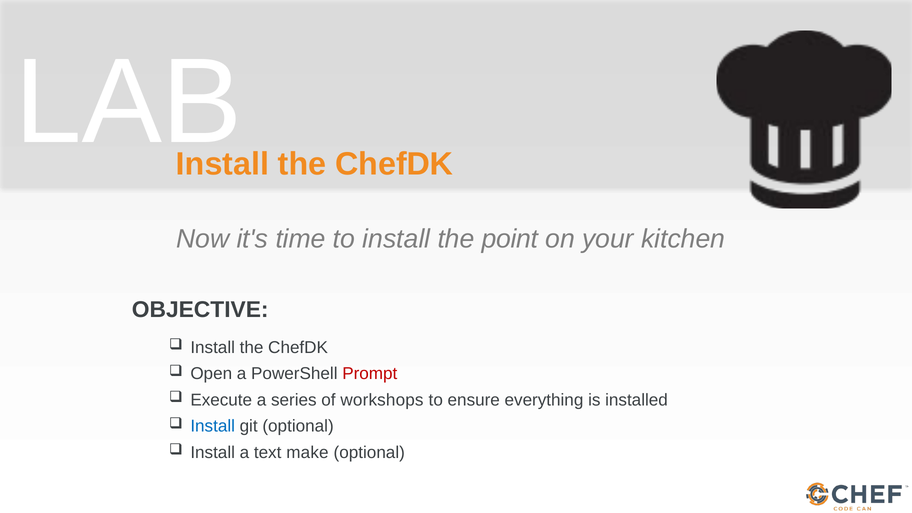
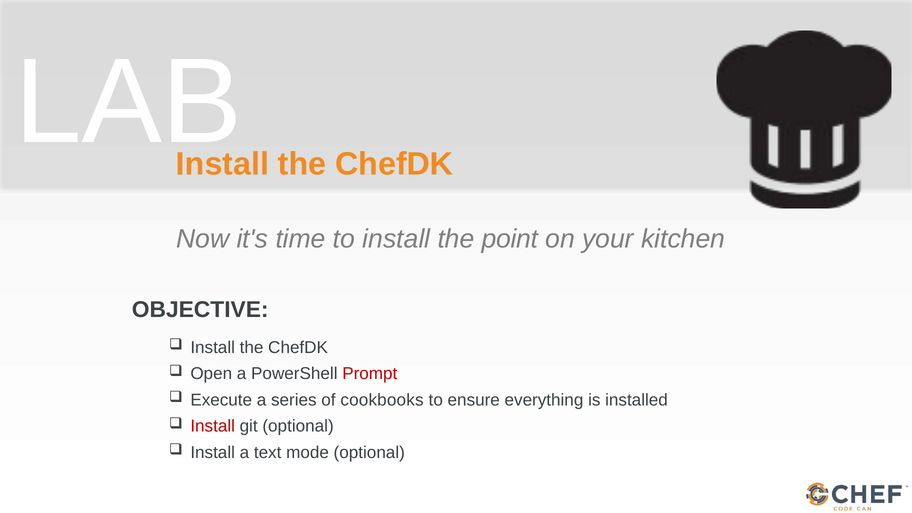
workshops: workshops -> cookbooks (382, 400)
Install colour: blue -> red (213, 426)
make: make -> mode (308, 452)
